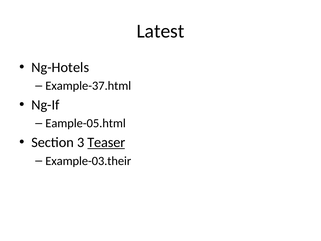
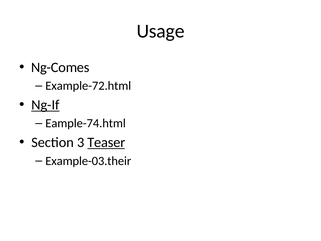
Latest: Latest -> Usage (161, 31)
Ng-Hotels: Ng-Hotels -> Ng-Comes (60, 67)
Example-37.html: Example-37.html -> Example-72.html (88, 86)
Ng-If underline: none -> present (45, 105)
Eample-05.html: Eample-05.html -> Eample-74.html (86, 123)
